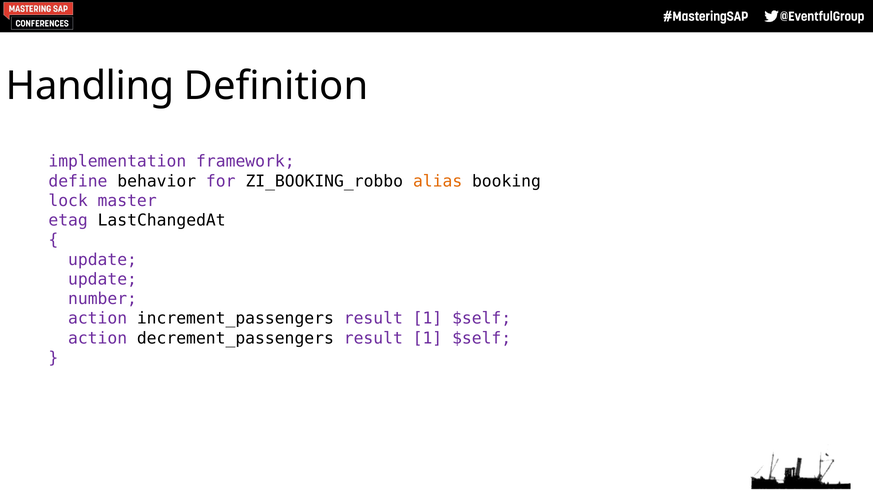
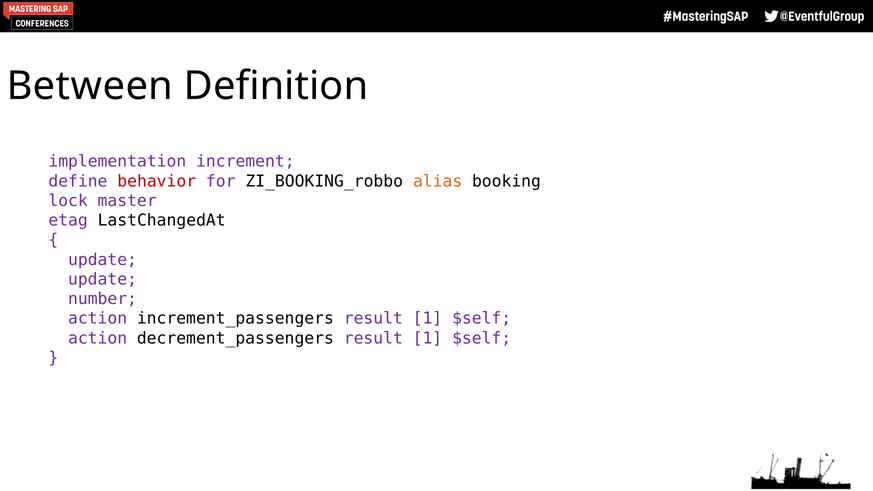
Handling: Handling -> Between (90, 86)
framework: framework -> increment (245, 161)
behavior colour: black -> red (157, 181)
